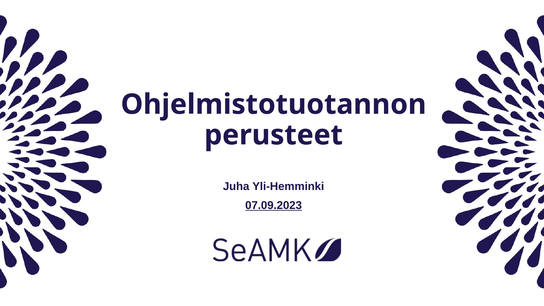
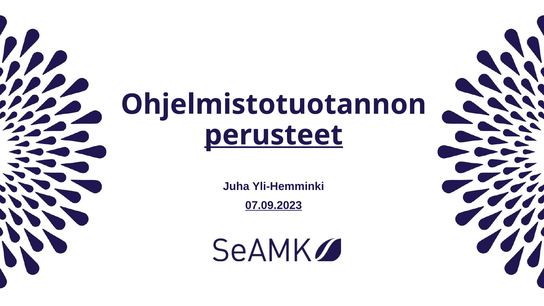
perusteet underline: none -> present (274, 135)
